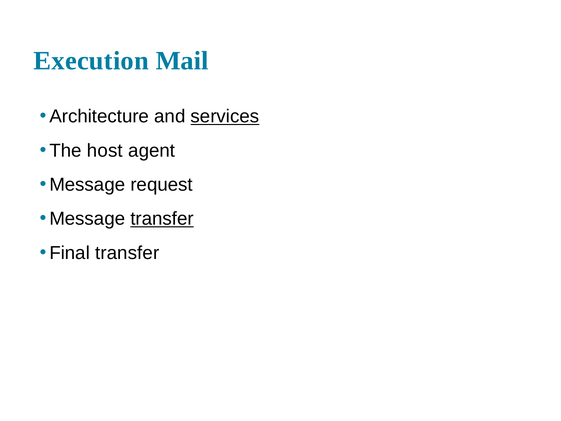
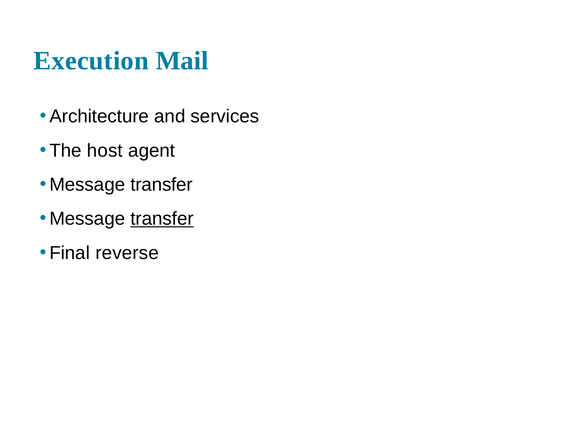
services underline: present -> none (225, 116)
request: request -> transfer (162, 185)
Final transfer: transfer -> reverse (127, 253)
